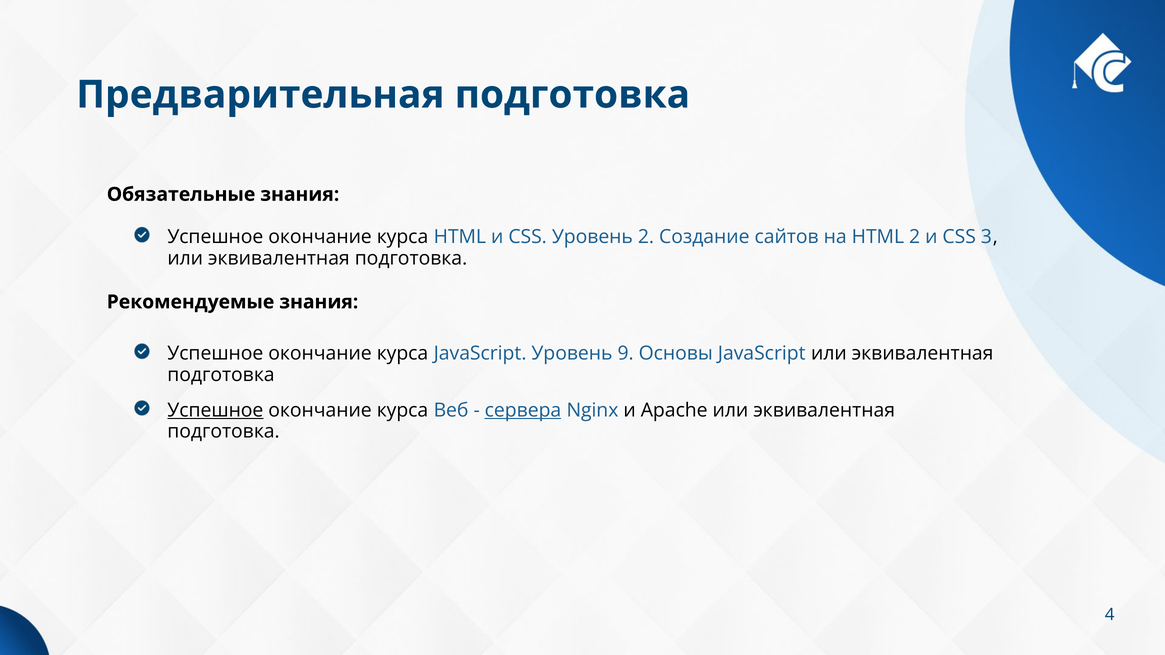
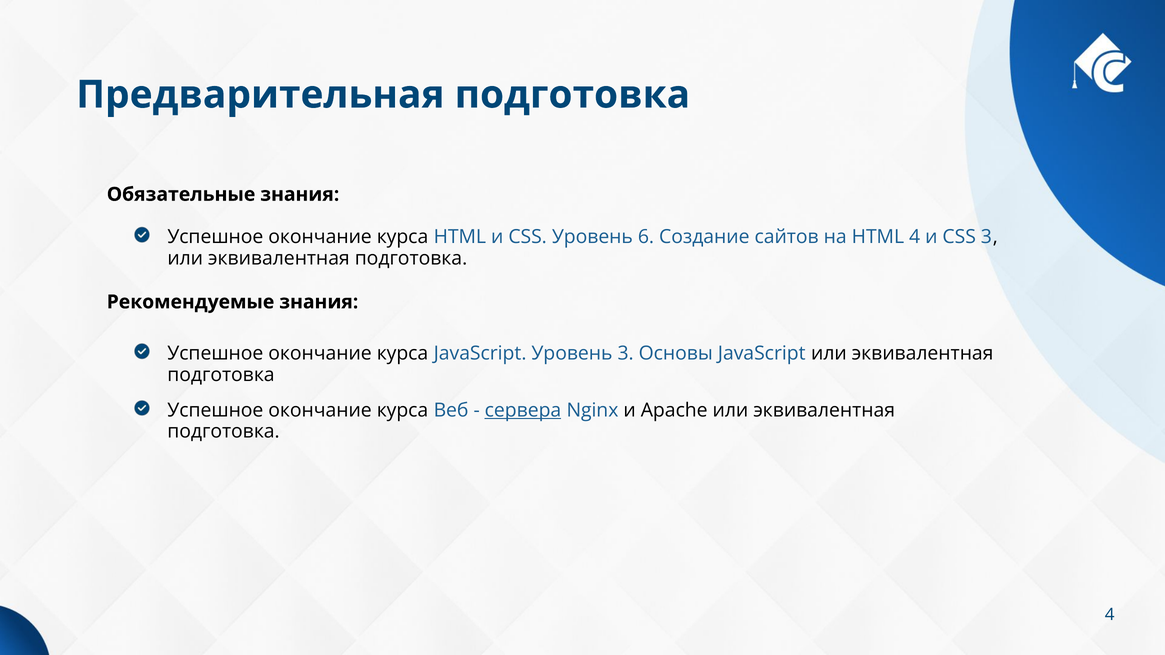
Уровень 2: 2 -> 6 (646, 237)
HTML 2: 2 -> 4 (915, 237)
Уровень 9: 9 -> 3 (626, 354)
Успешное underline: present -> none (215, 410)
